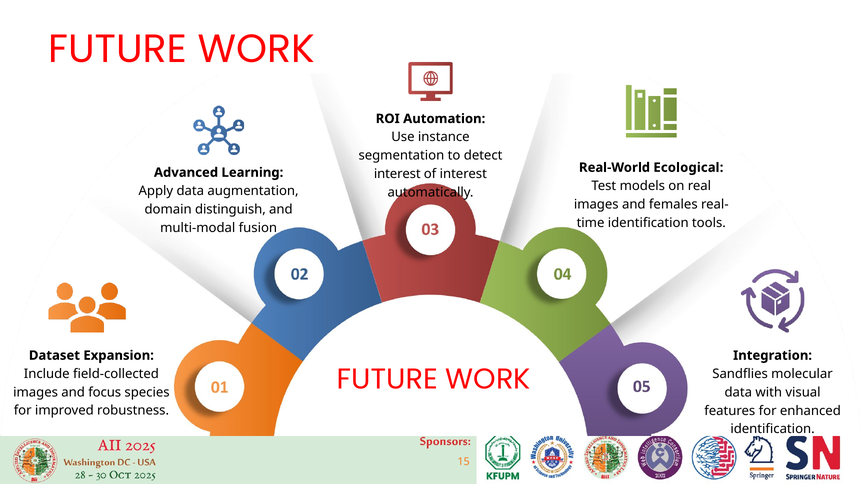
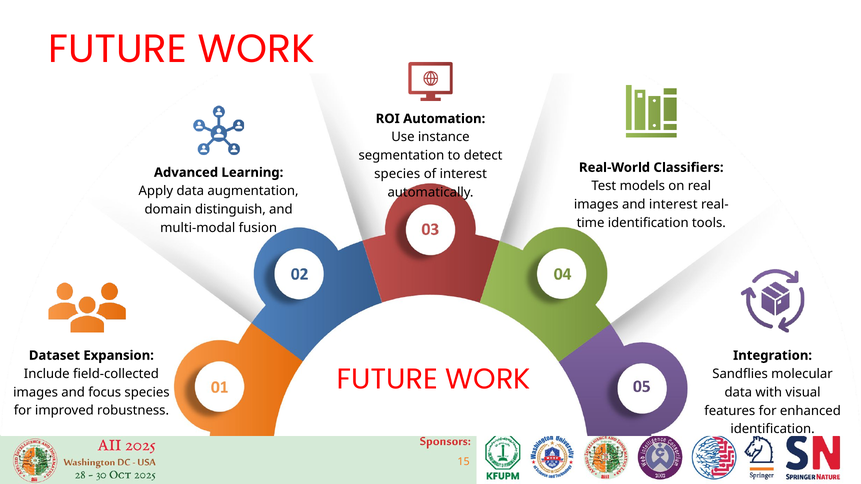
Ecological: Ecological -> Classifiers (688, 168)
interest: interest -> species (397, 174)
and females: females -> interest (673, 204)
